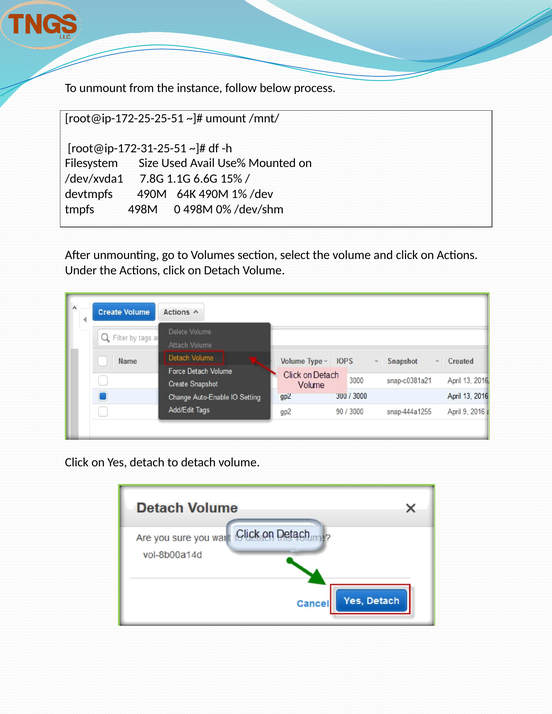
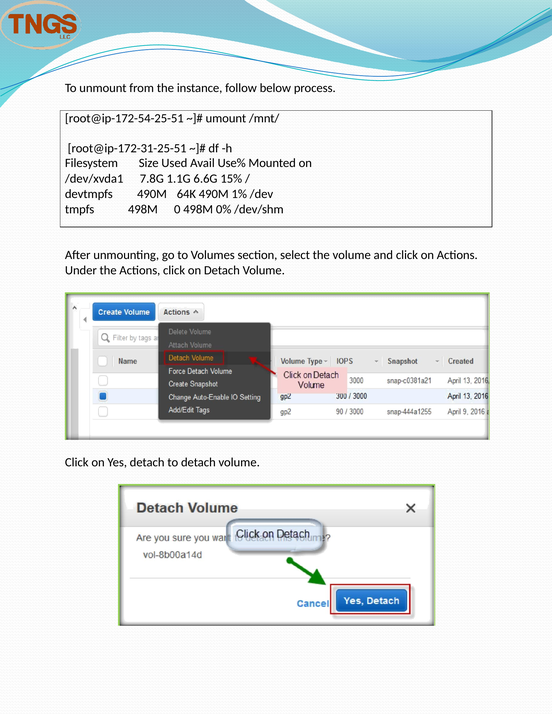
root@ip-172-25-25-51: root@ip-172-25-25-51 -> root@ip-172-54-25-51 (124, 118)
